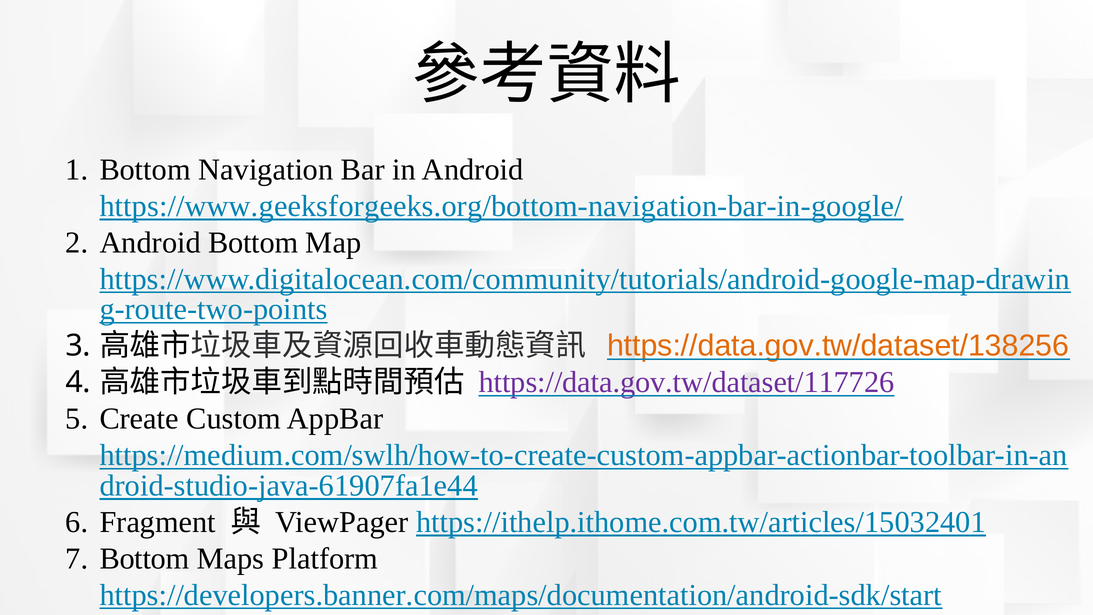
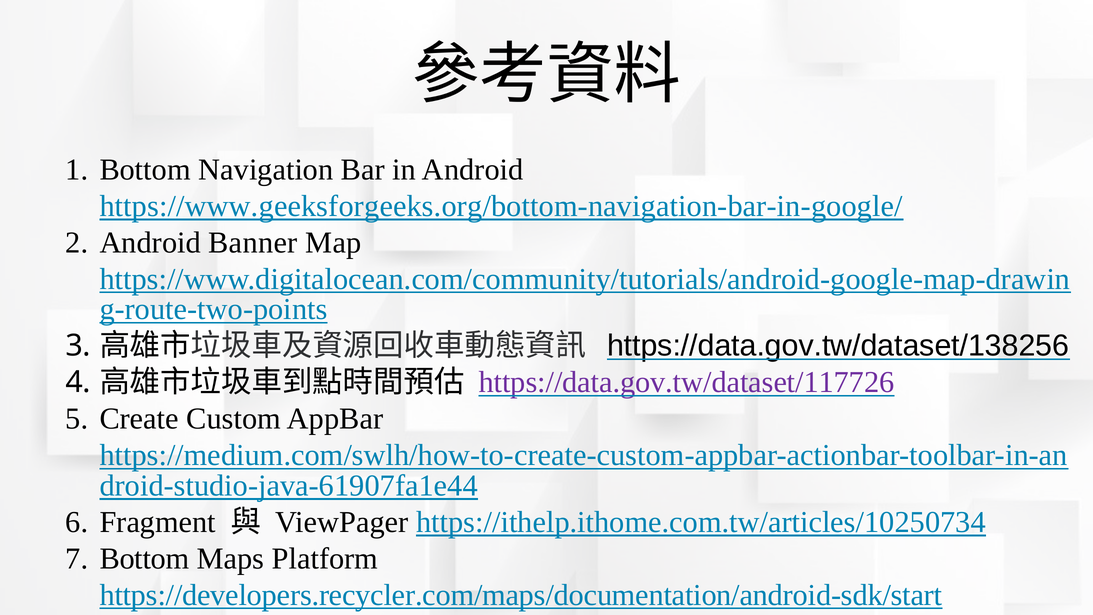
Android Bottom: Bottom -> Banner (253, 242)
https://data.gov.tw/dataset/138256 colour: orange -> black (838, 346)
https://ithelp.ithome.com.tw/articles/15032401: https://ithelp.ithome.com.tw/articles/15032401 -> https://ithelp.ithome.com.tw/articles/10250734 (701, 522)
https://developers.banner.com/maps/documentation/android-sdk/start: https://developers.banner.com/maps/documentation/android-sdk/start -> https://developers.recycler.com/maps/documentation/android-sdk/start (521, 595)
